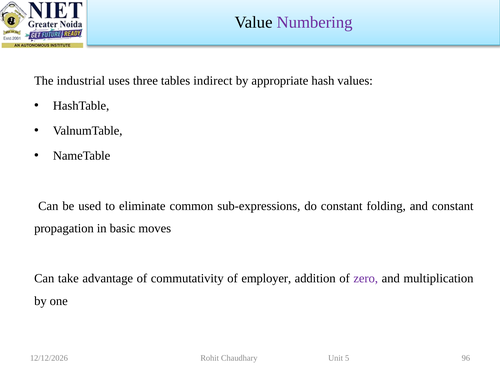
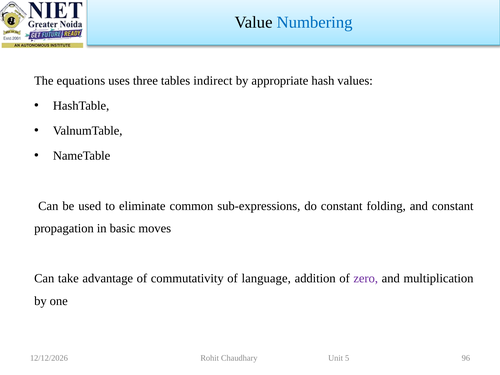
Numbering colour: purple -> blue (315, 22)
industrial: industrial -> equations (81, 81)
employer: employer -> language (266, 278)
